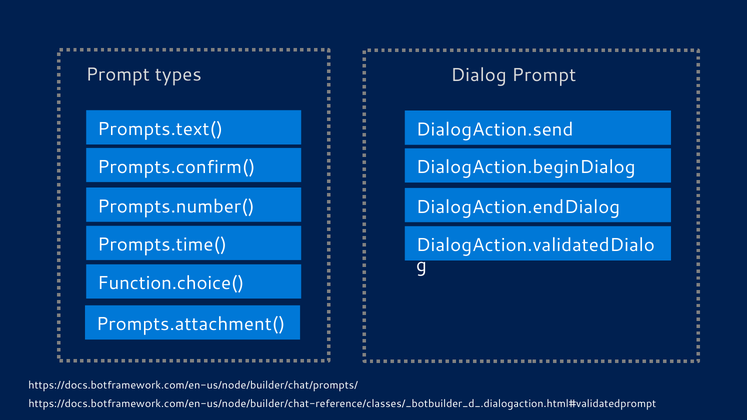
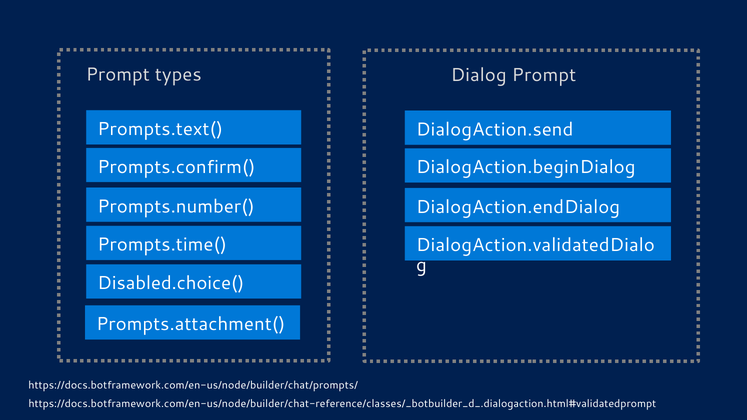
Function.choice(: Function.choice( -> Disabled.choice( (171, 283)
